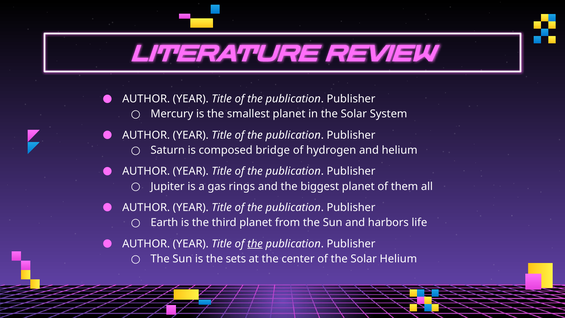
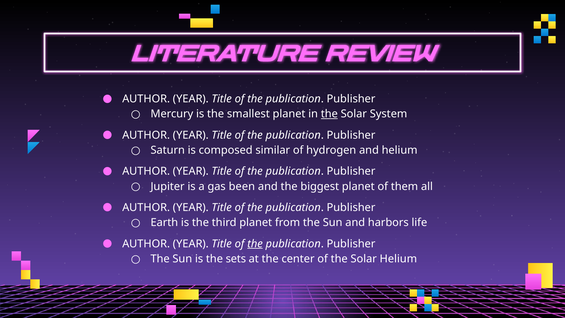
the underline: none -> present (329, 114)
bridge: bridge -> similar (273, 150)
rings: rings -> been (242, 186)
